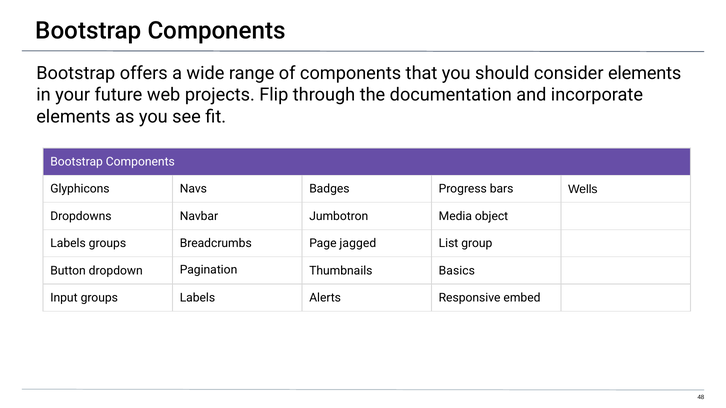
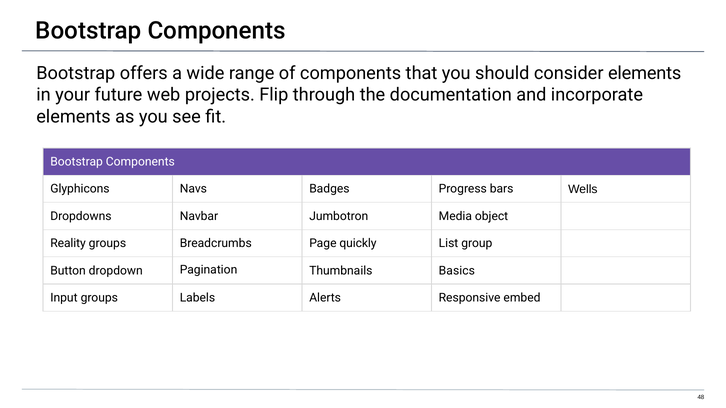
Labels: Labels -> Reality (68, 244)
jagged: jagged -> quickly (358, 244)
